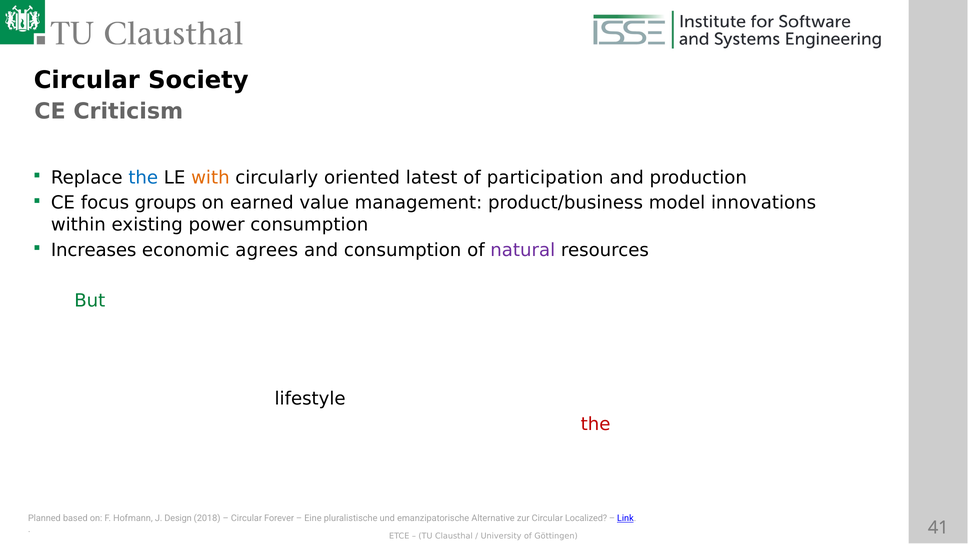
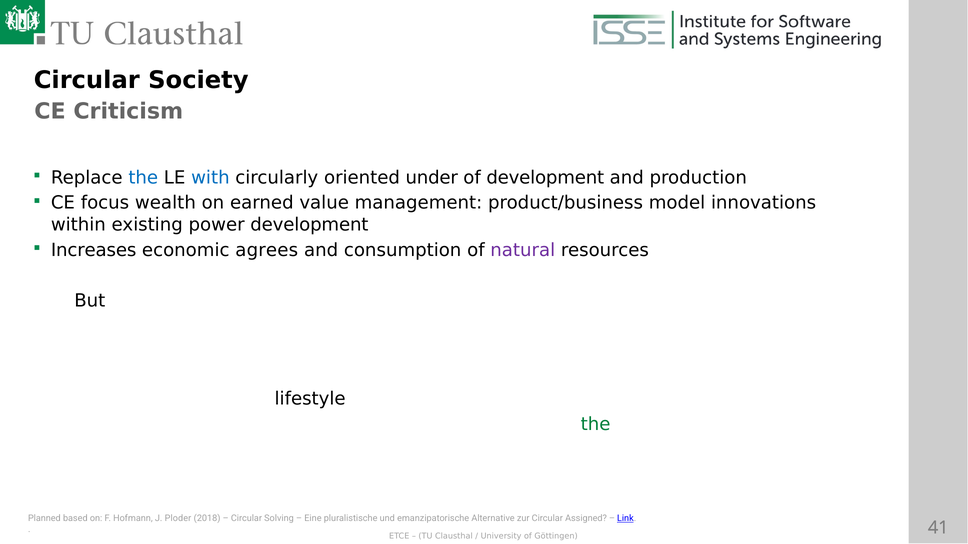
with colour: orange -> blue (210, 178)
latest: latest -> under (432, 178)
of participation: participation -> development (545, 178)
groups: groups -> wealth (165, 203)
power consumption: consumption -> development (309, 225)
But colour: green -> black (90, 301)
the colour: red -> green (596, 425)
Design: Design -> Ploder (178, 519)
Forever: Forever -> Solving (279, 519)
Localized: Localized -> Assigned (586, 519)
